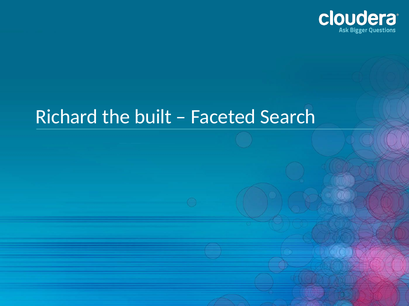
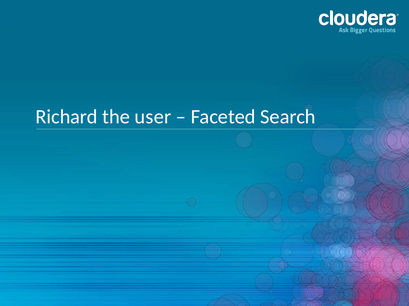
built: built -> user (153, 117)
